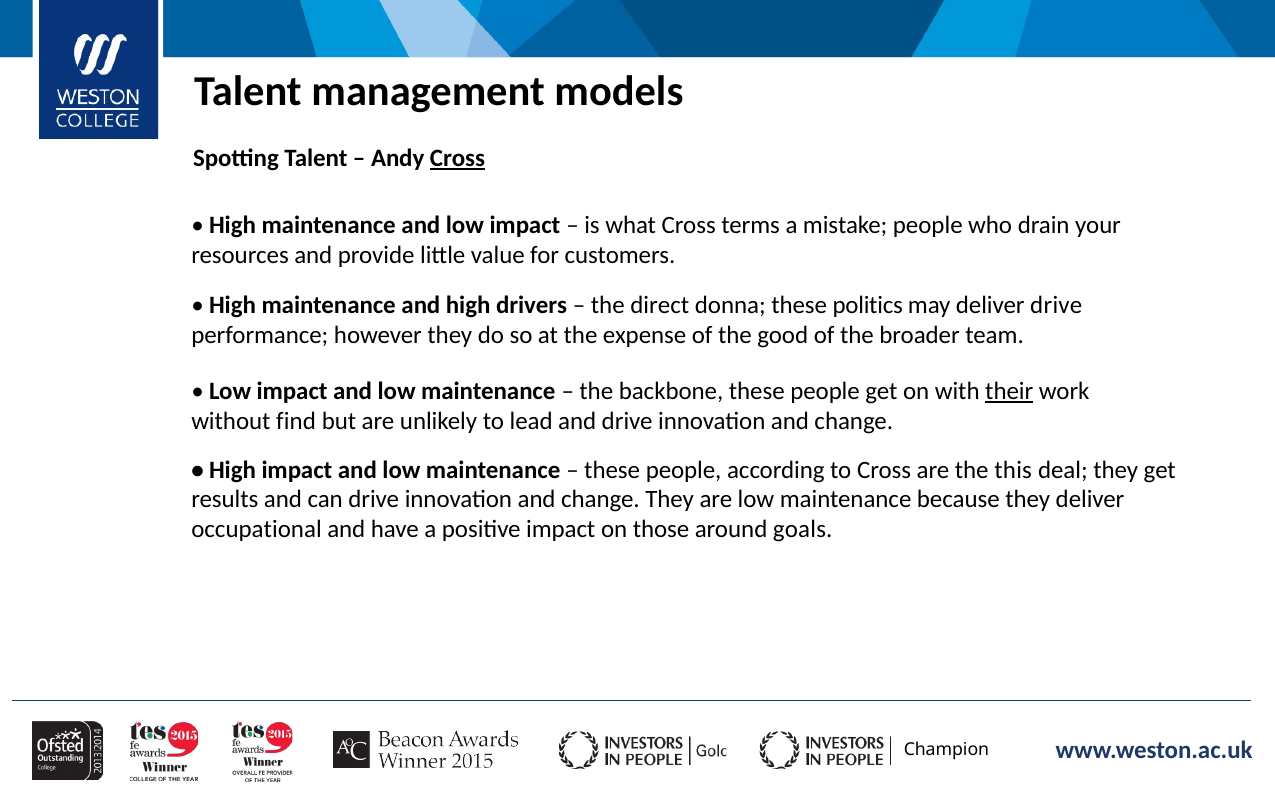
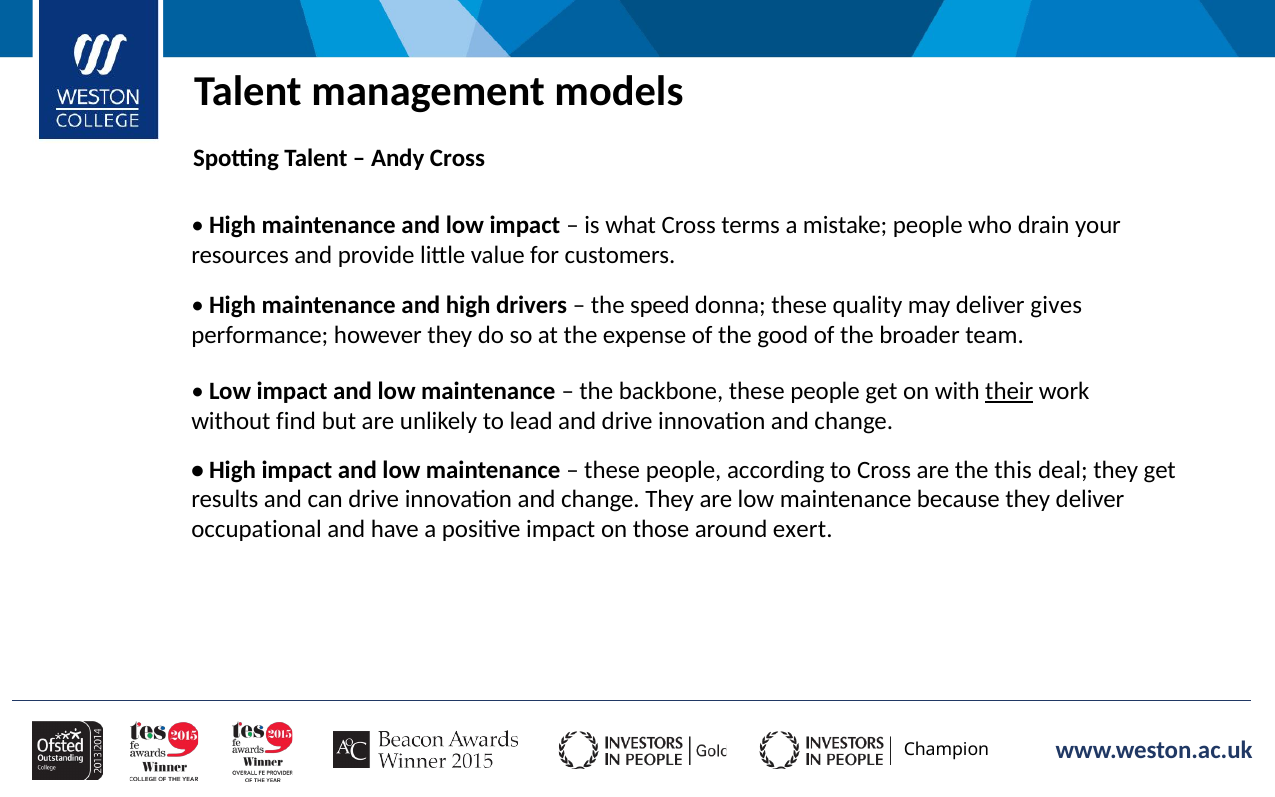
Cross underline: present -> none (457, 158)
direct: direct -> speed (660, 305)
politics: politics -> quality (868, 305)
deliver drive: drive -> gives (1056, 305)
goals: goals -> exert (803, 529)
